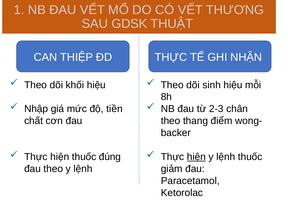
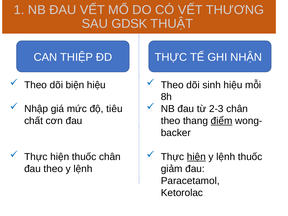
khối: khối -> biện (75, 85)
tiền: tiền -> tiêu (115, 109)
điểm underline: none -> present (222, 121)
thuốc đúng: đúng -> chân (110, 157)
